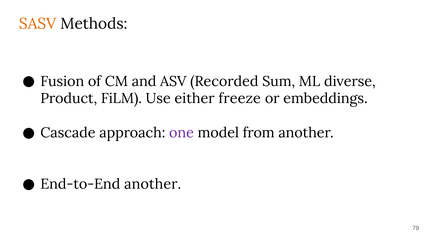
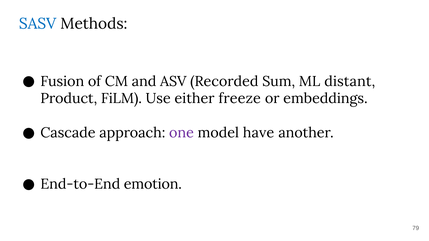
SASV colour: orange -> blue (38, 24)
diverse: diverse -> distant (350, 82)
from: from -> have (259, 133)
End-to-End another: another -> emotion (153, 184)
